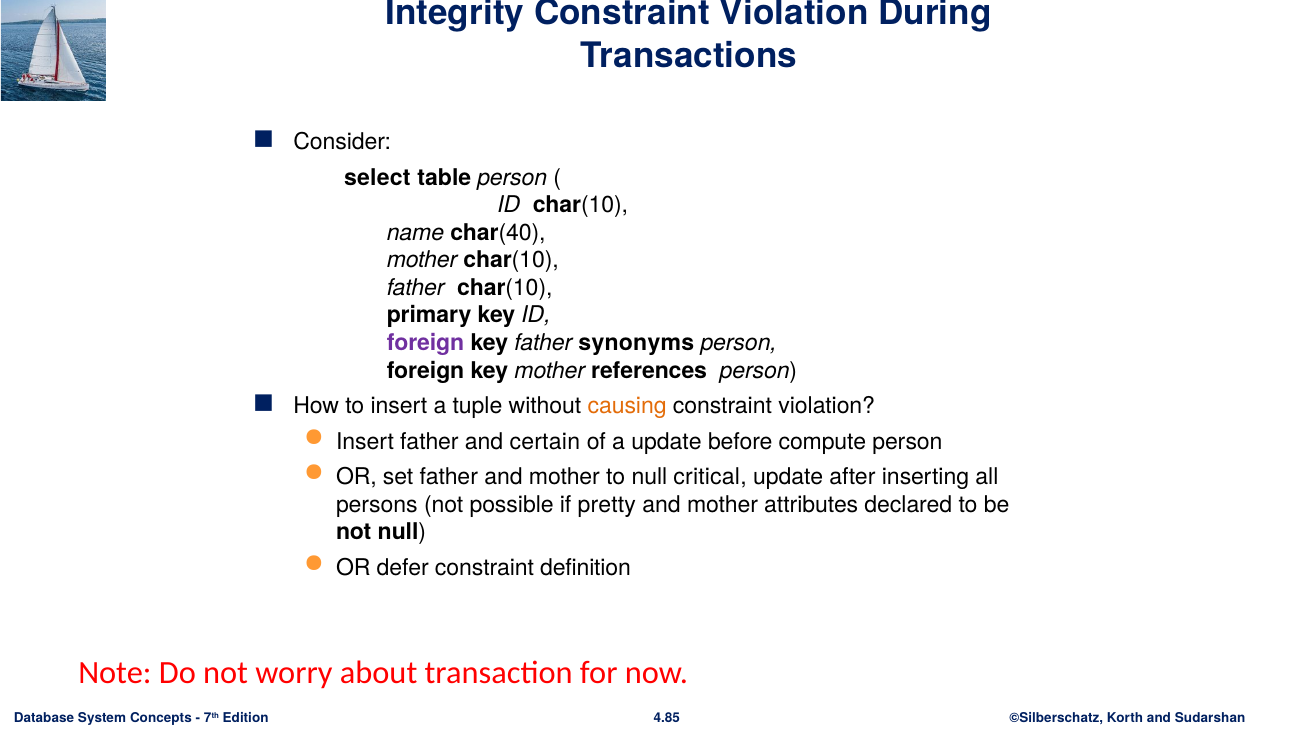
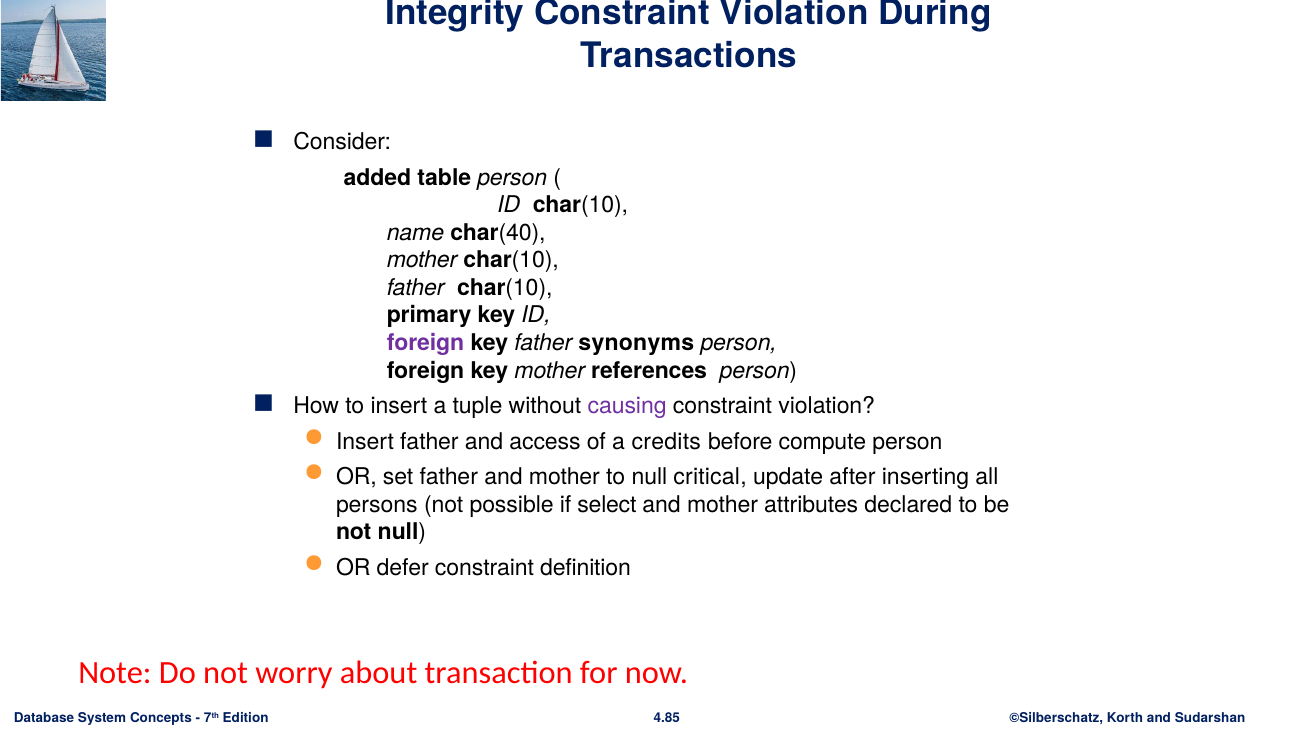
select: select -> added (377, 178)
causing colour: orange -> purple (627, 406)
certain: certain -> access (545, 442)
a update: update -> credits (666, 442)
pretty: pretty -> select (607, 505)
